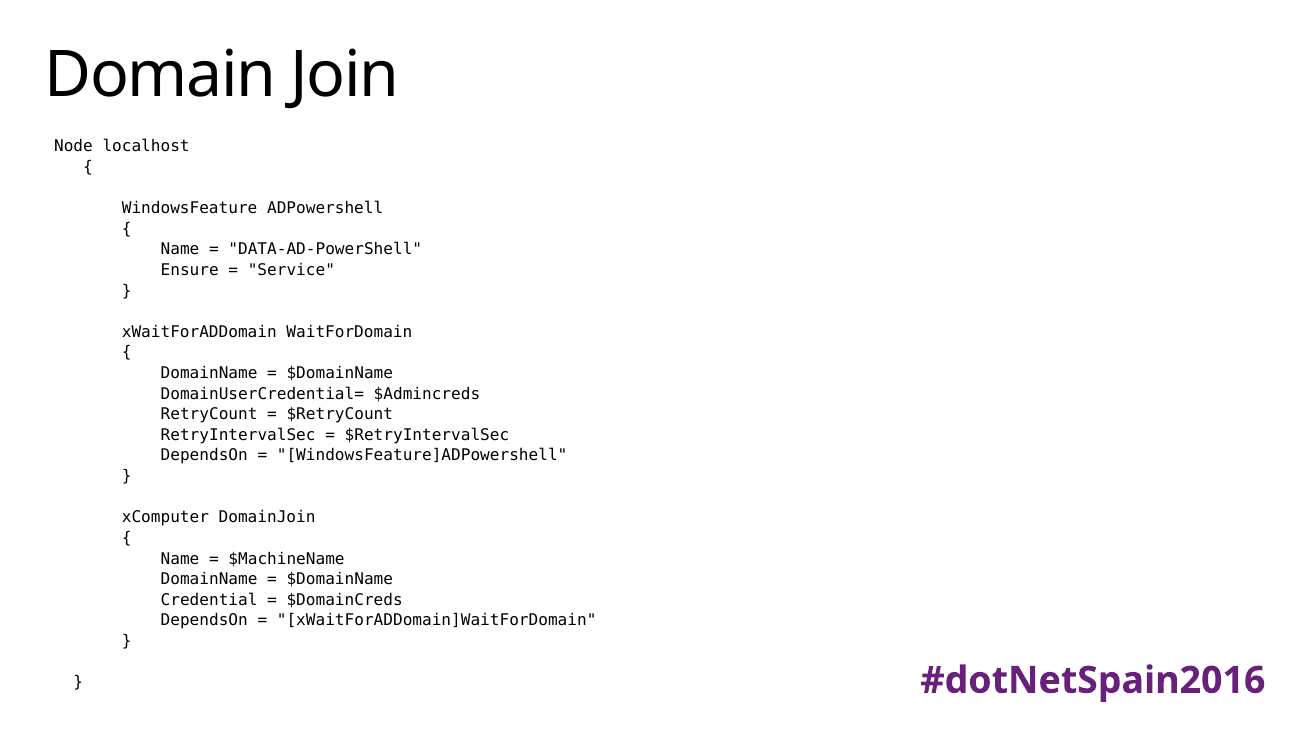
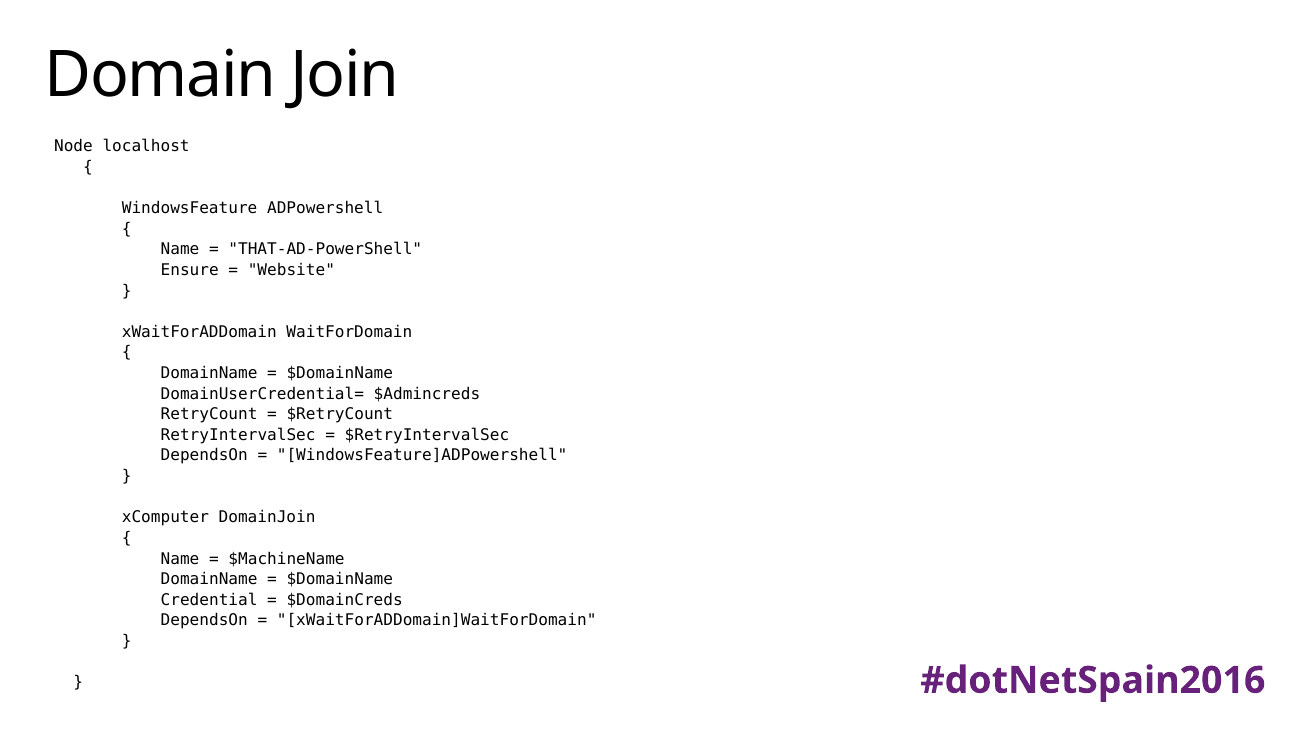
DATA-AD-PowerShell: DATA-AD-PowerShell -> THAT-AD-PowerShell (325, 250)
Service: Service -> Website (291, 270)
